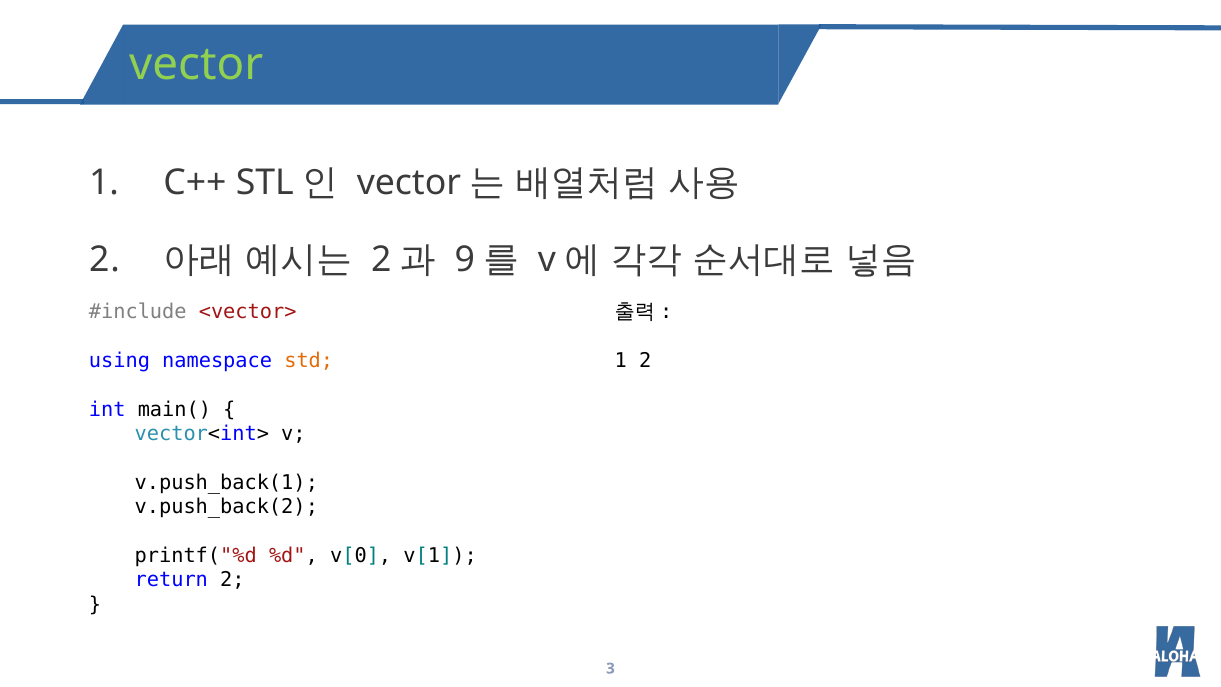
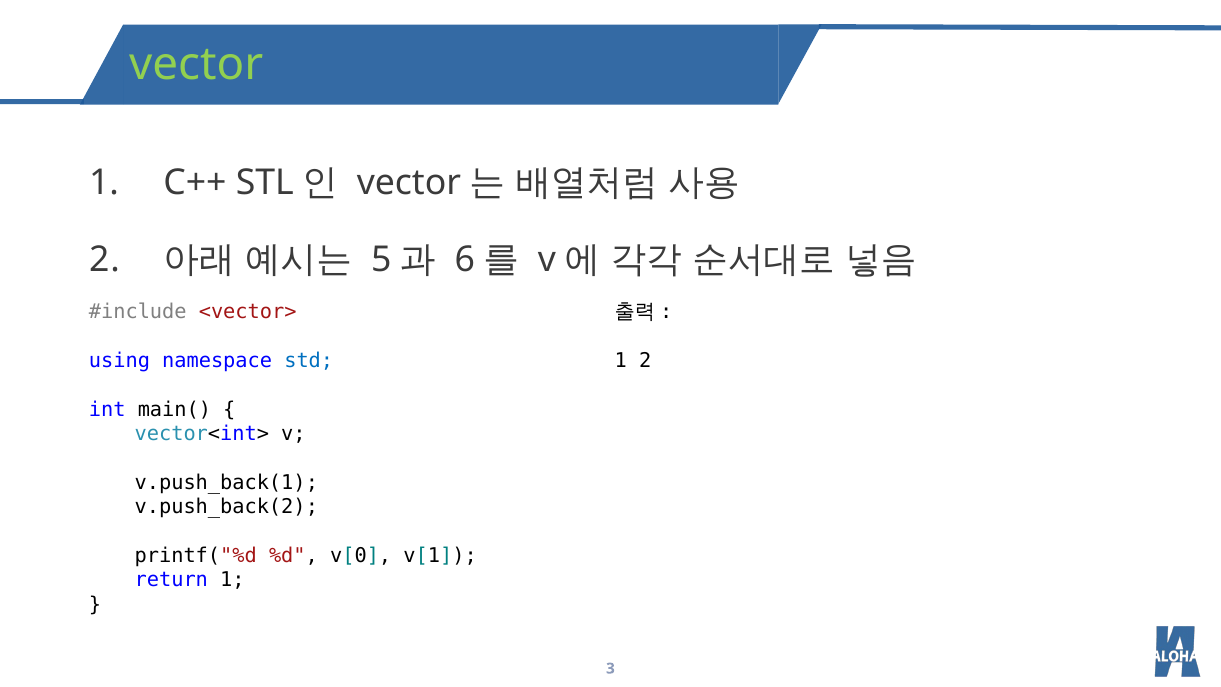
2: 2 -> 5 (381, 260)
9: 9 -> 6 (465, 260)
std colour: orange -> blue (309, 360)
return 2: 2 -> 1 (232, 580)
